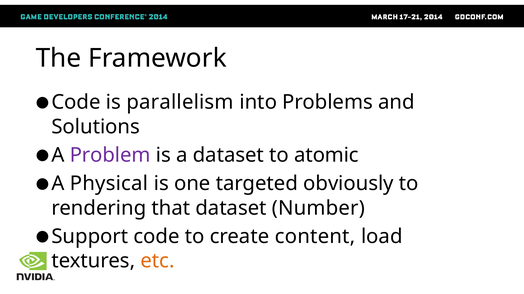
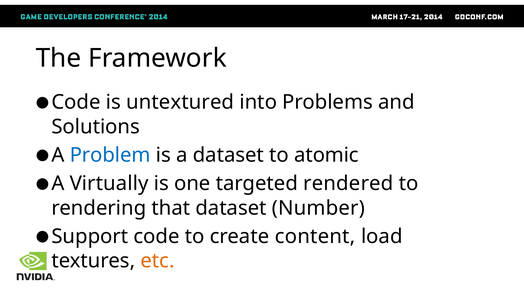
parallelism: parallelism -> untextured (180, 103)
Problem colour: purple -> blue (110, 156)
Physical: Physical -> Virtually (109, 184)
obviously: obviously -> rendered (348, 184)
